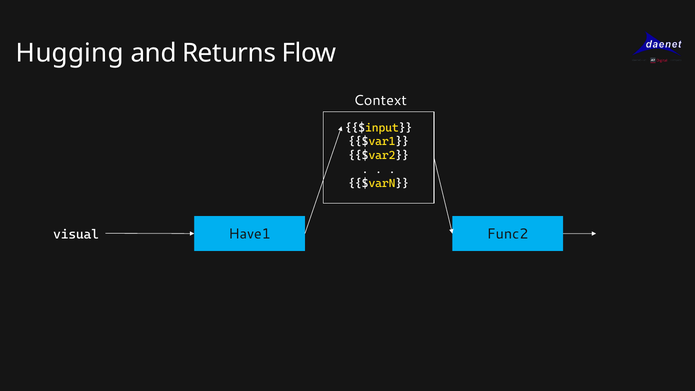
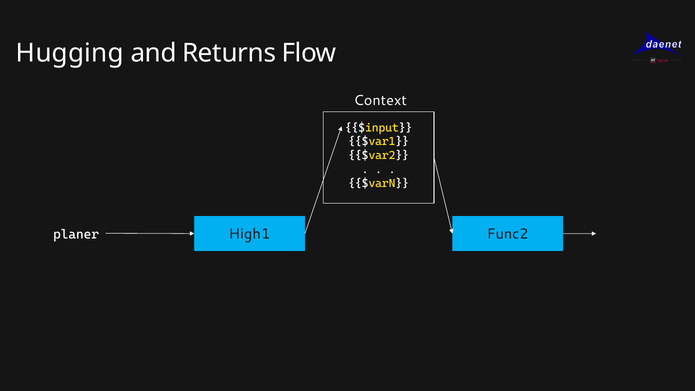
visual: visual -> planer (76, 234)
Have1: Have1 -> High1 (249, 234)
